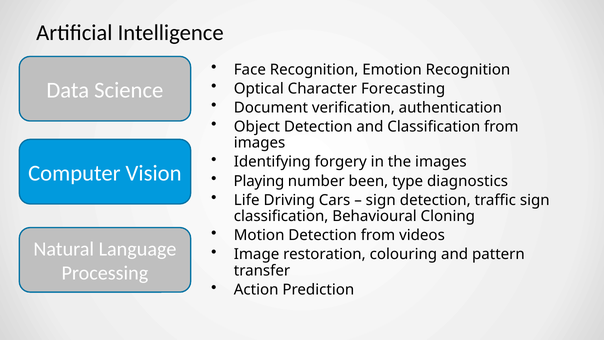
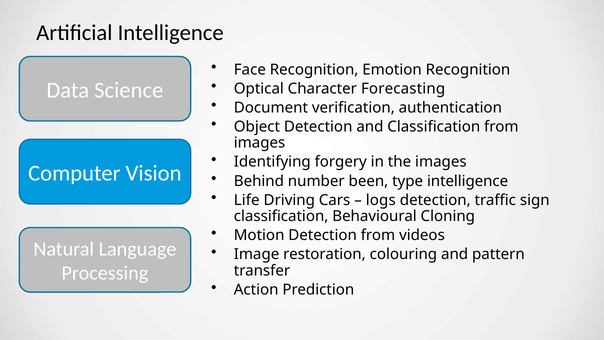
Playing: Playing -> Behind (259, 181)
type diagnostics: diagnostics -> intelligence (468, 181)
sign: sign -> logs (381, 200)
